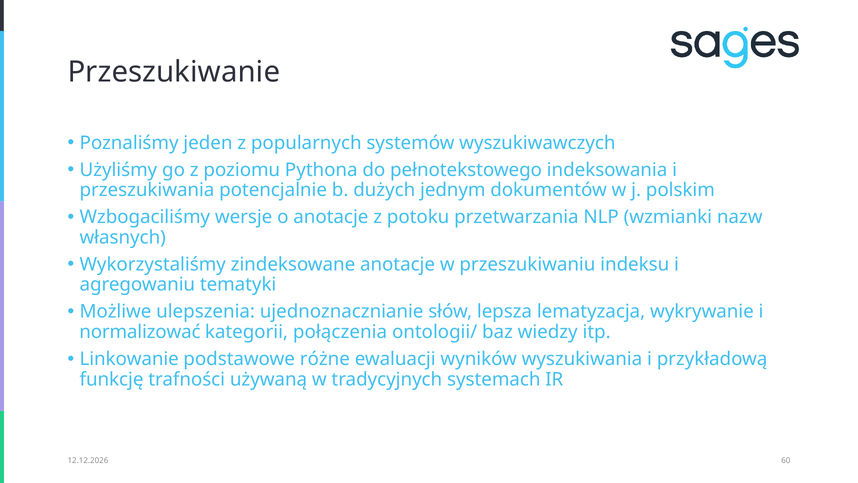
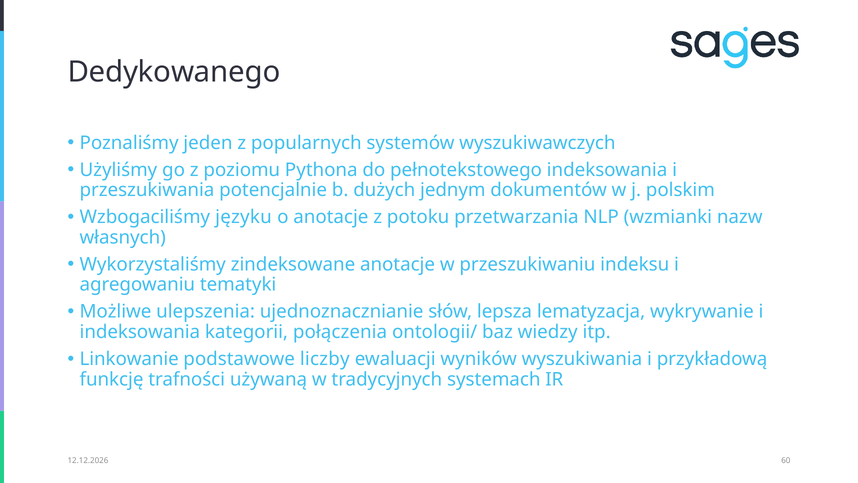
Przeszukiwanie: Przeszukiwanie -> Dedykowanego (174, 72)
wersje: wersje -> języku (243, 217)
normalizować: normalizować -> indeksowania (140, 332)
różne: różne -> liczby (325, 359)
